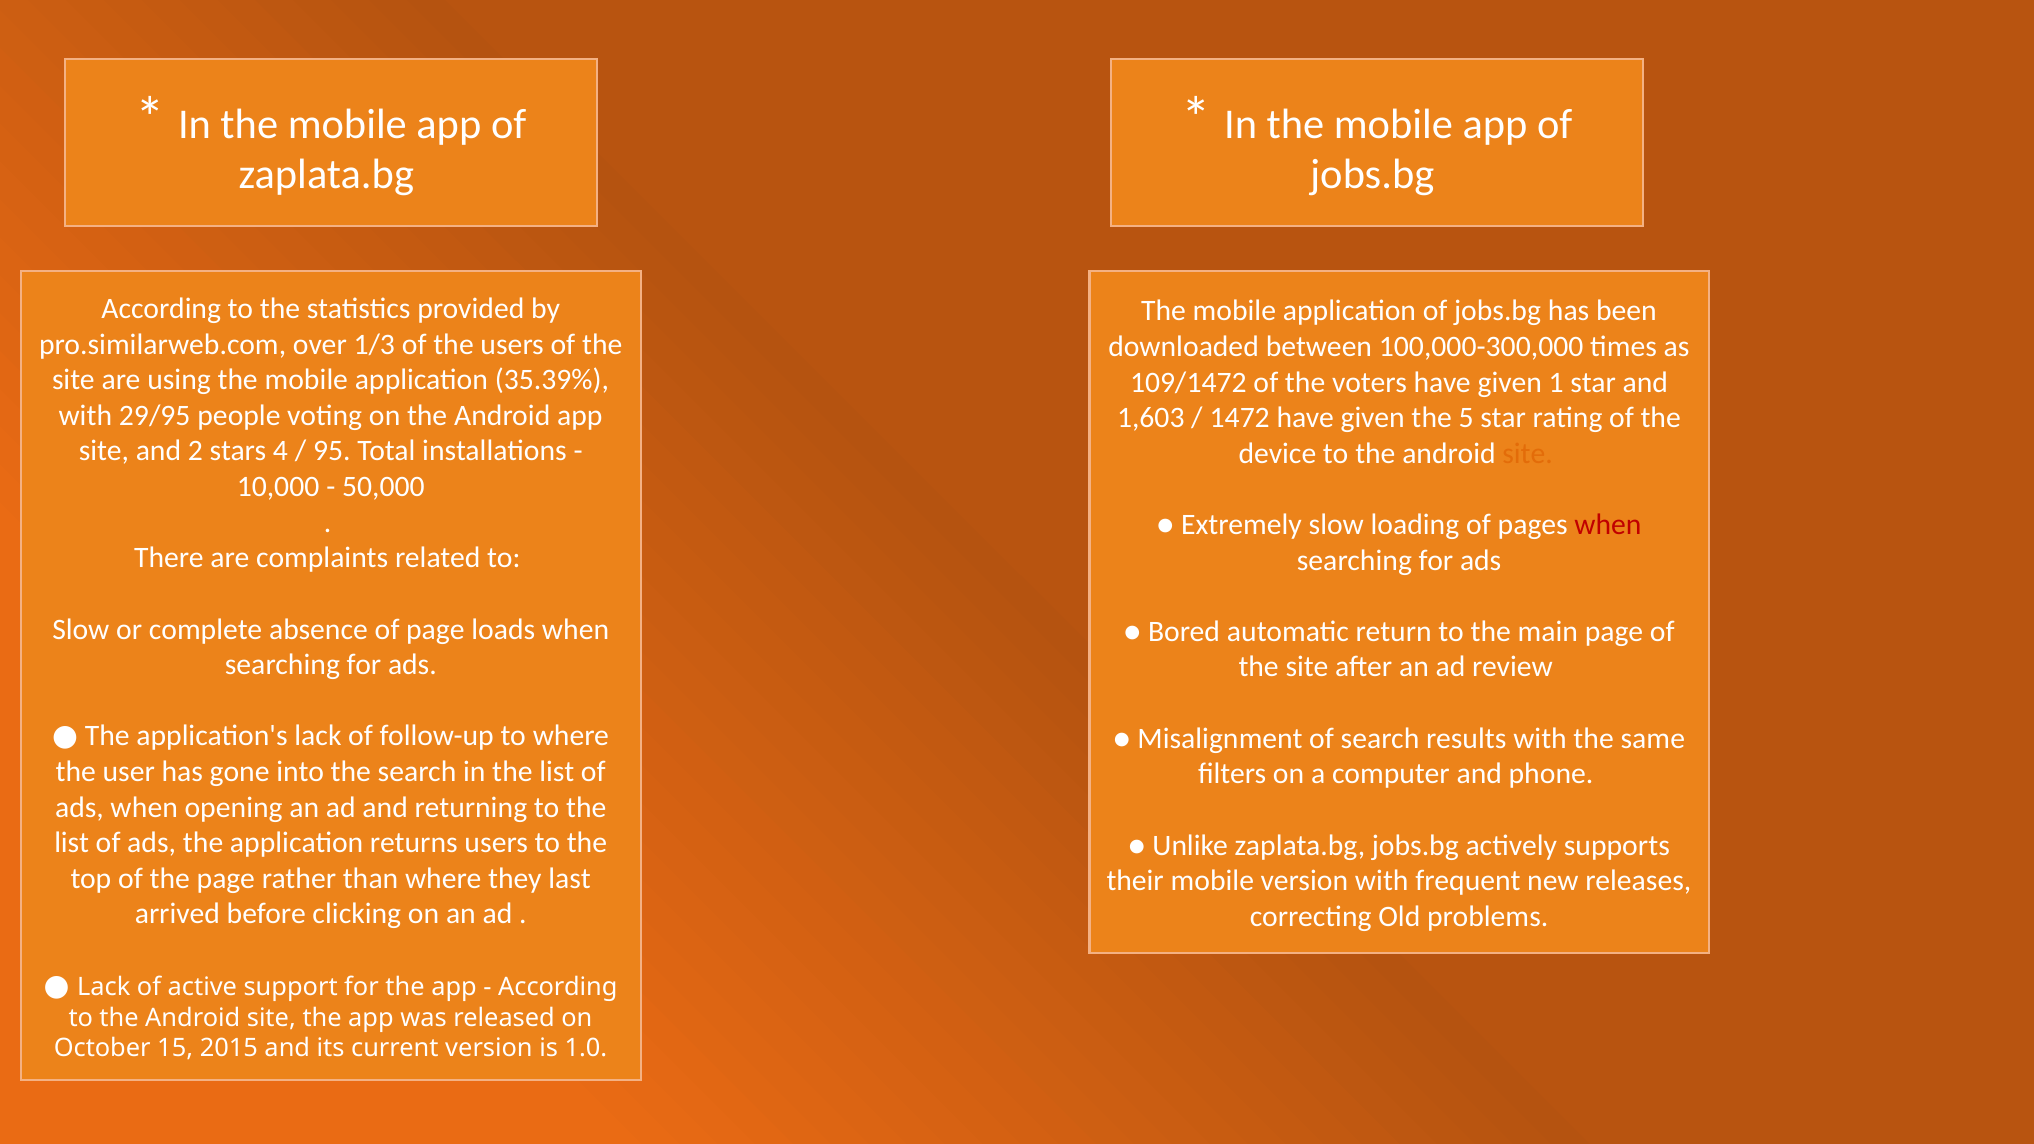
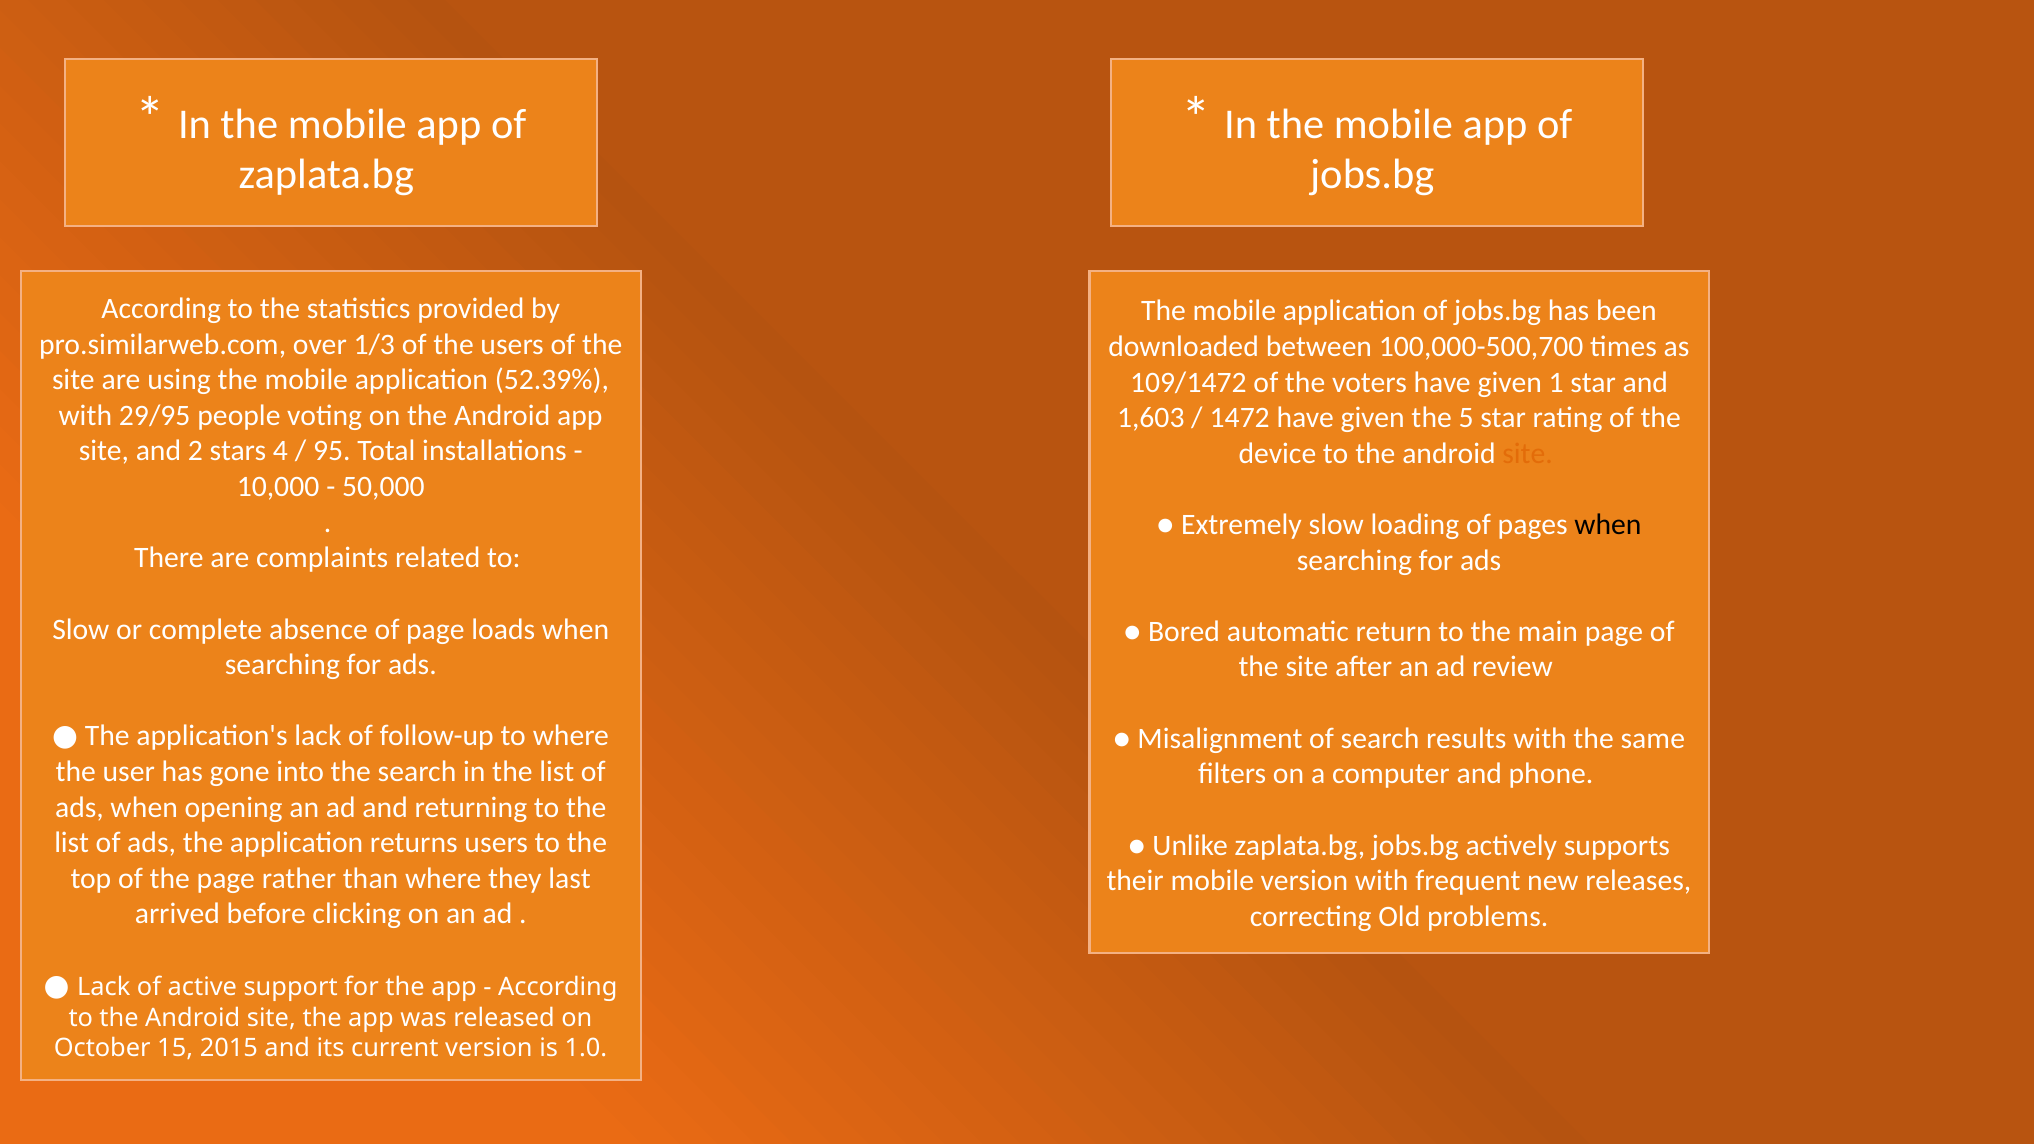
100,000-300,000: 100,000-300,000 -> 100,000-500,700 (1481, 347)
35.39%: 35.39% -> 52.39% (552, 380)
when colour: red -> black (1608, 525)
